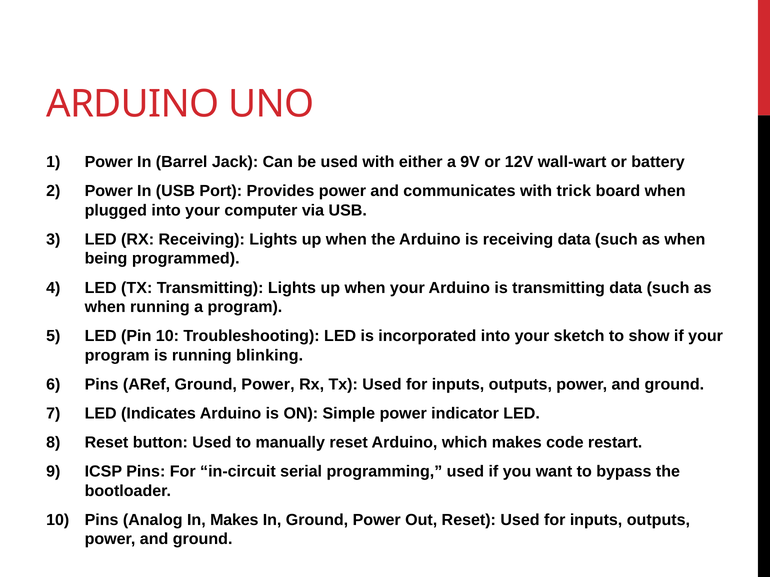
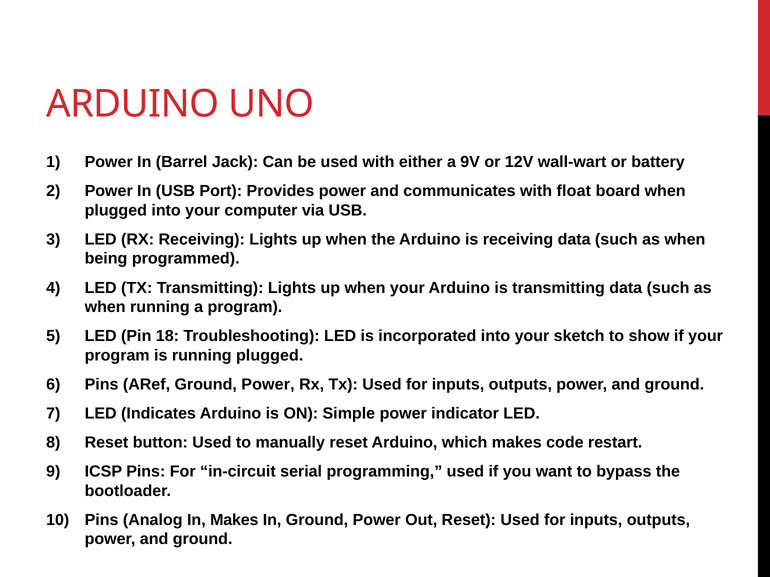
trick: trick -> float (574, 191)
Pin 10: 10 -> 18 (167, 336)
running blinking: blinking -> plugged (270, 356)
